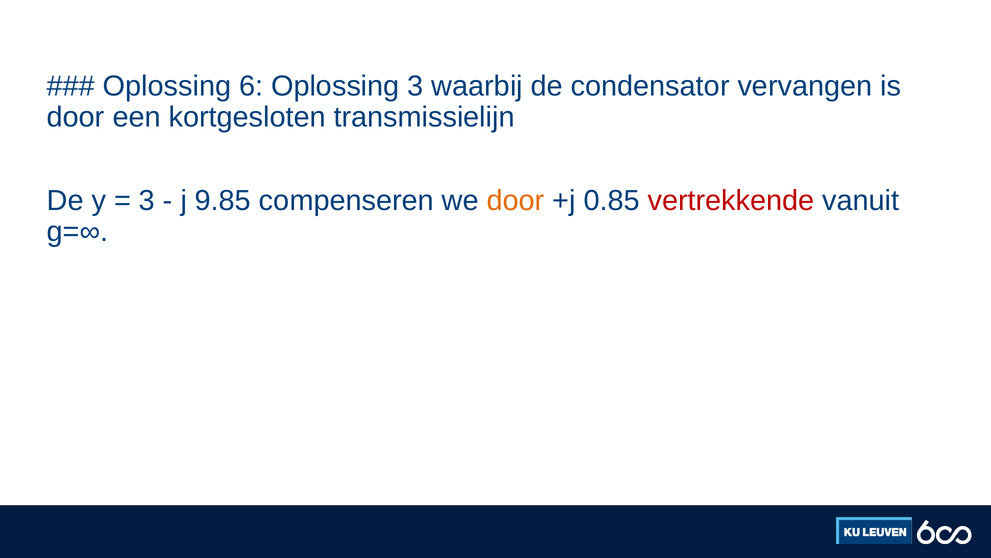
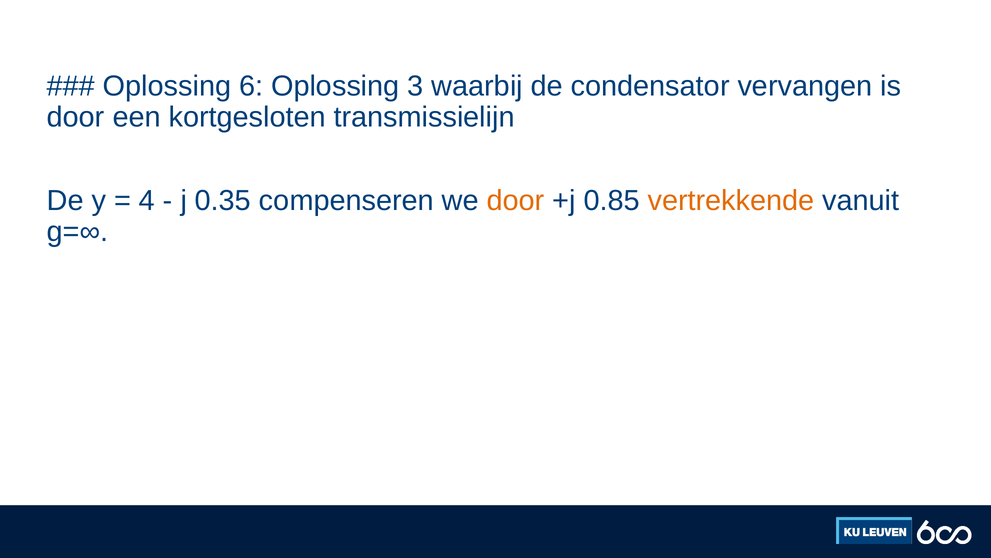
3: 3 -> 4 (147, 200)
9.85: 9.85 -> 0.35 (223, 200)
vertrekkende colour: red -> orange (731, 200)
